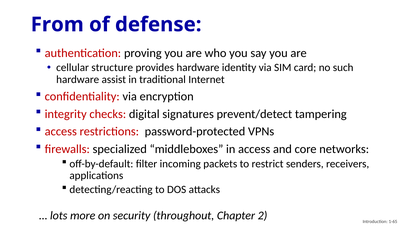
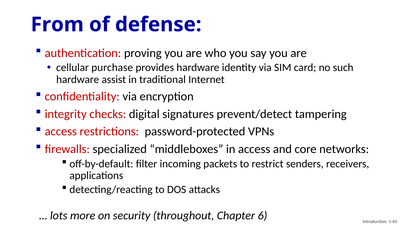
structure: structure -> purchase (112, 68)
2: 2 -> 6 (263, 216)
